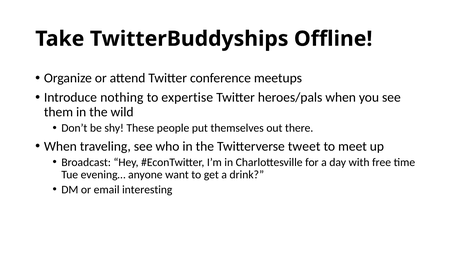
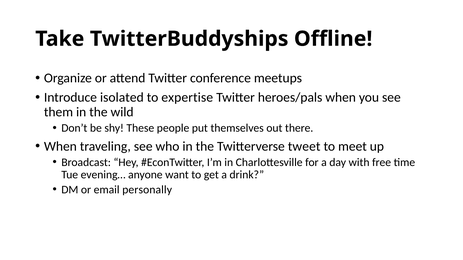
nothing: nothing -> isolated (122, 98)
interesting: interesting -> personally (147, 190)
